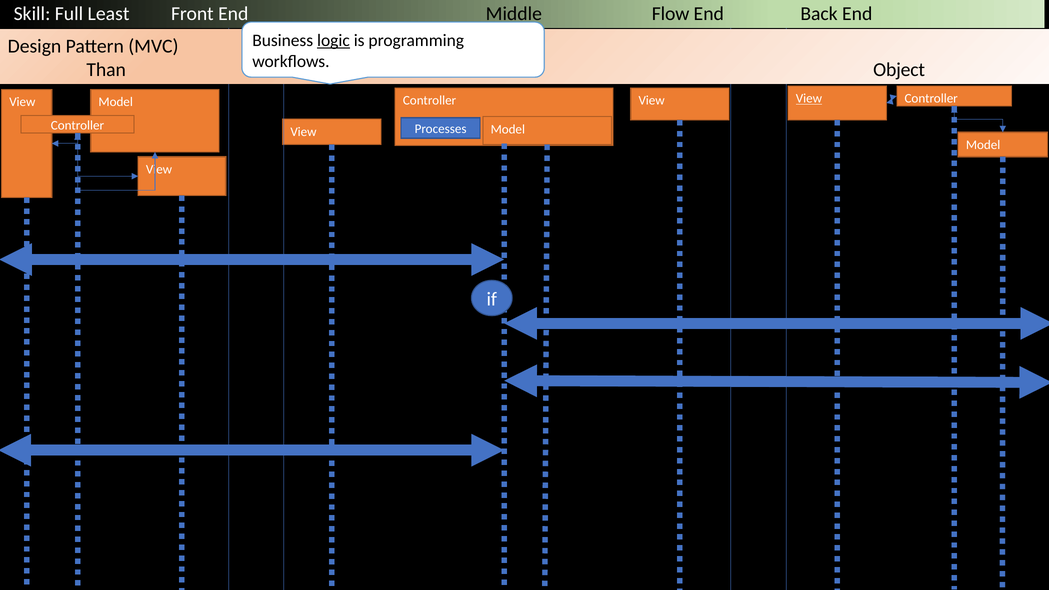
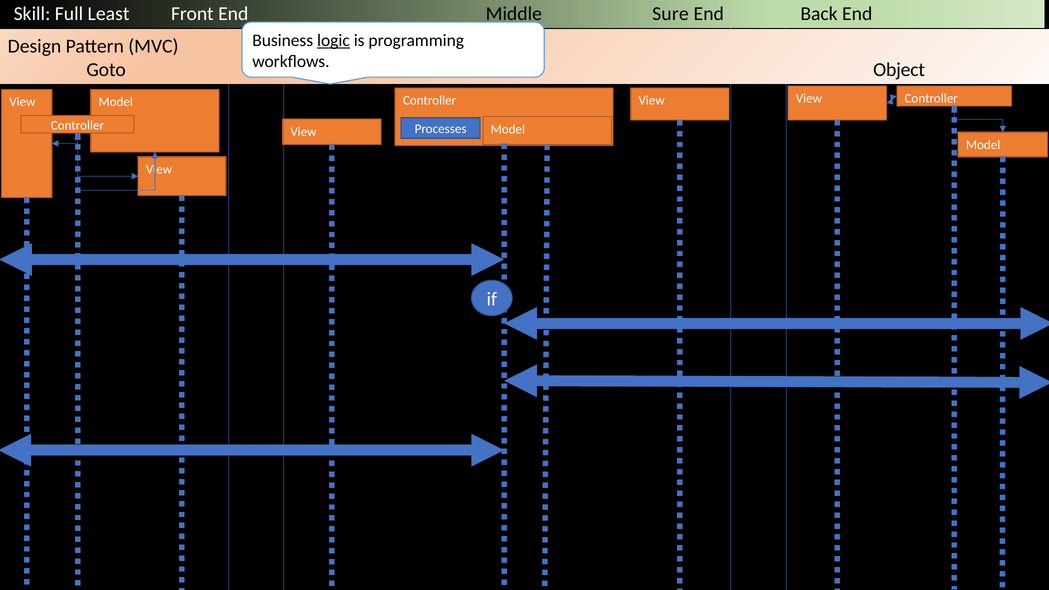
Flow: Flow -> Sure (670, 14)
Than: Than -> Goto (106, 70)
View underline: present -> none (809, 99)
